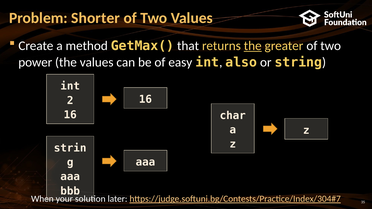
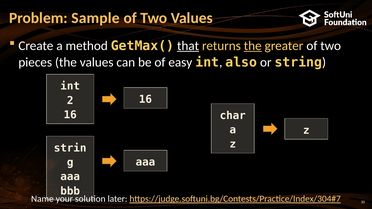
Shorter: Shorter -> Sample (96, 18)
that underline: none -> present (188, 46)
power: power -> pieces (35, 62)
When: When -> Name (42, 199)
